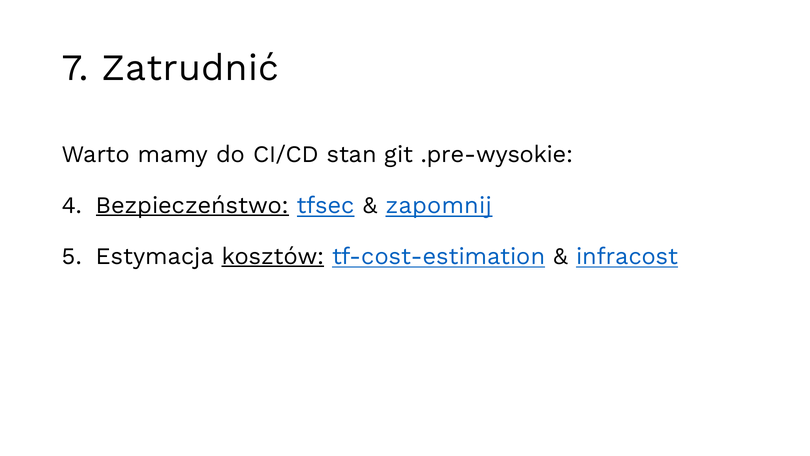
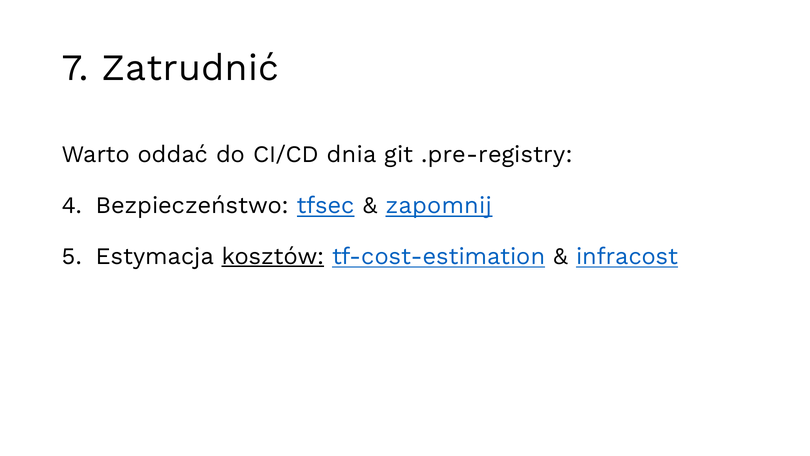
mamy: mamy -> oddać (173, 154)
stan: stan -> dnia (352, 154)
.pre-wysokie: .pre-wysokie -> .pre-registry (497, 154)
Bezpieczeństwo underline: present -> none (192, 205)
